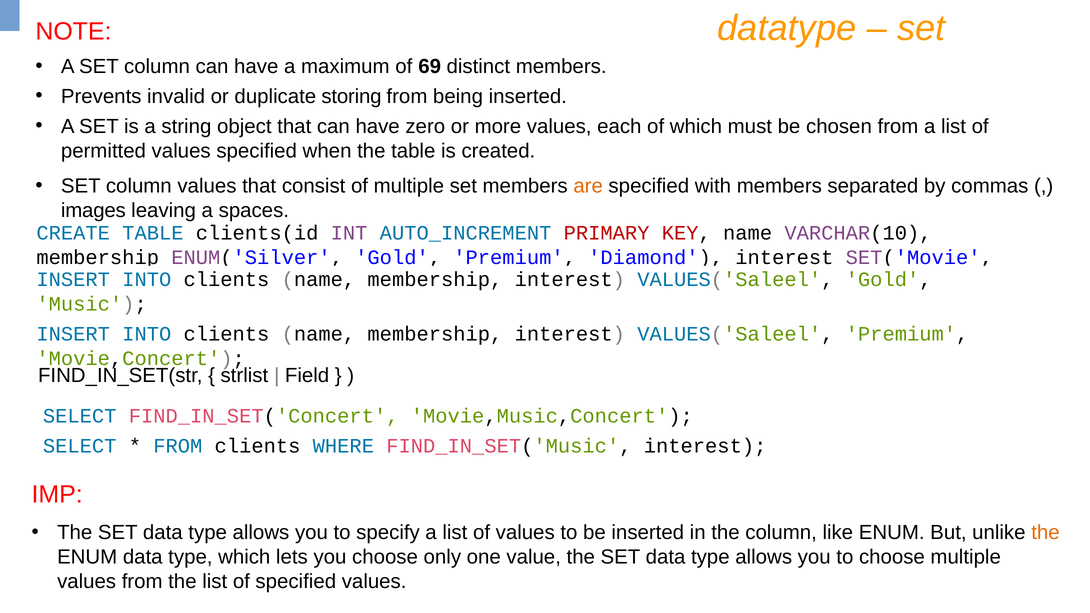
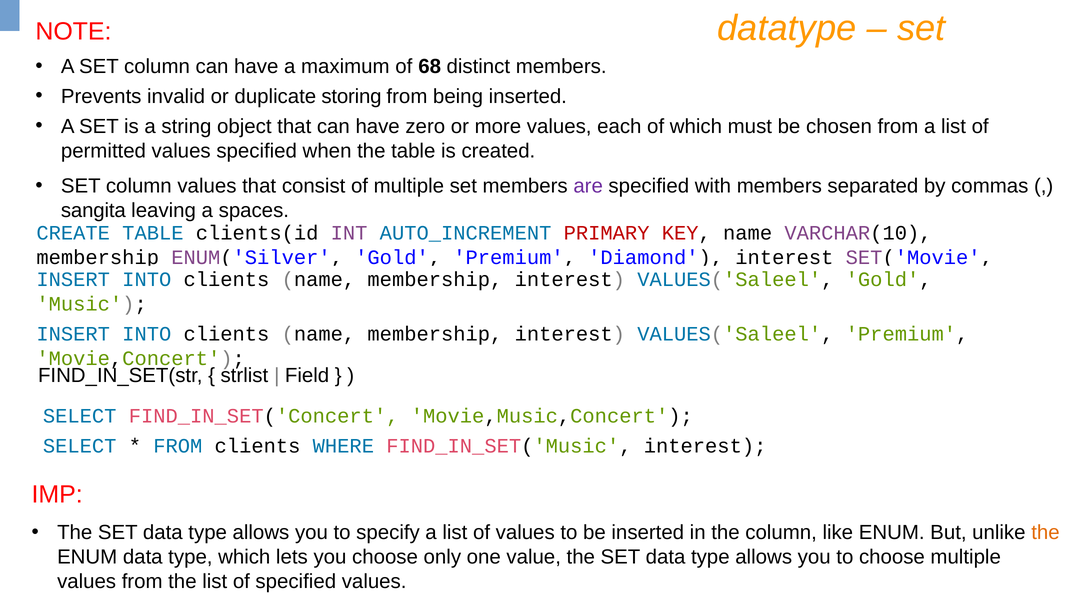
69: 69 -> 68 (430, 66)
are colour: orange -> purple (588, 186)
images: images -> sangita (93, 211)
